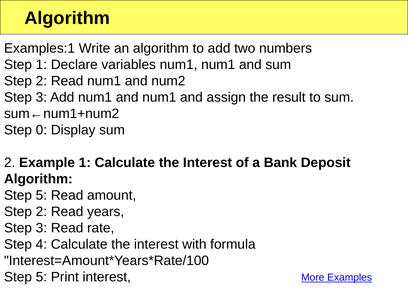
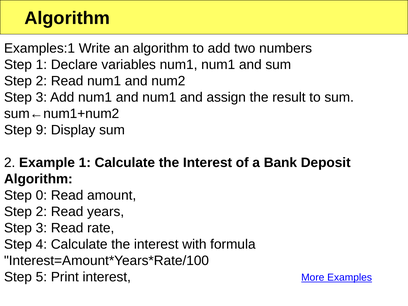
0: 0 -> 9 (41, 130)
5: 5 -> 0 (41, 195)
